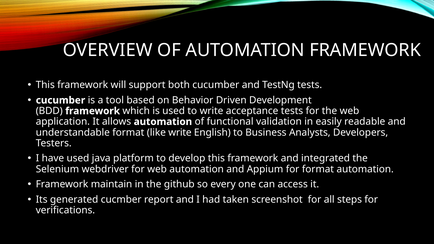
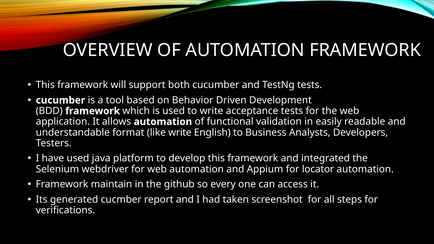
for format: format -> locator (318, 169)
